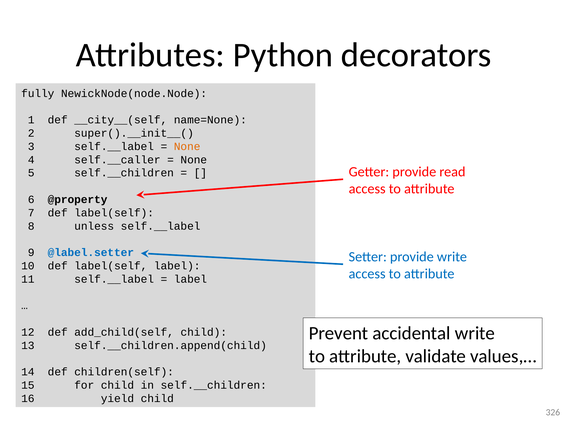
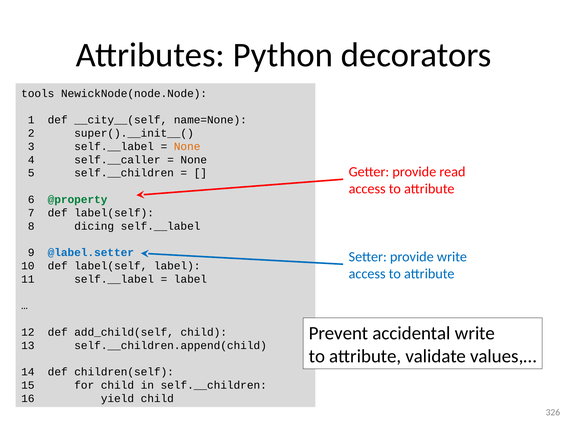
fully: fully -> tools (38, 93)
@property colour: black -> green (78, 200)
unless: unless -> dicing (94, 226)
